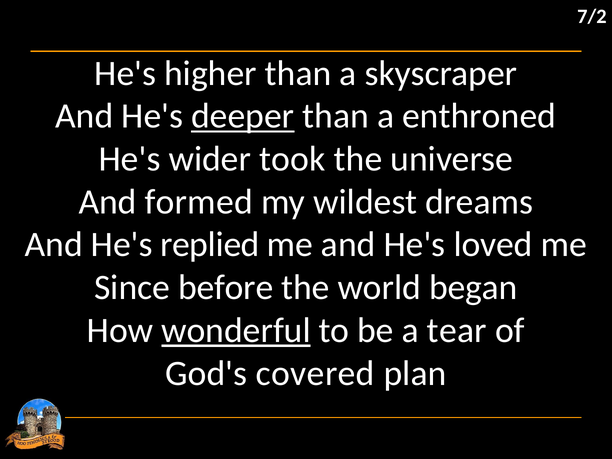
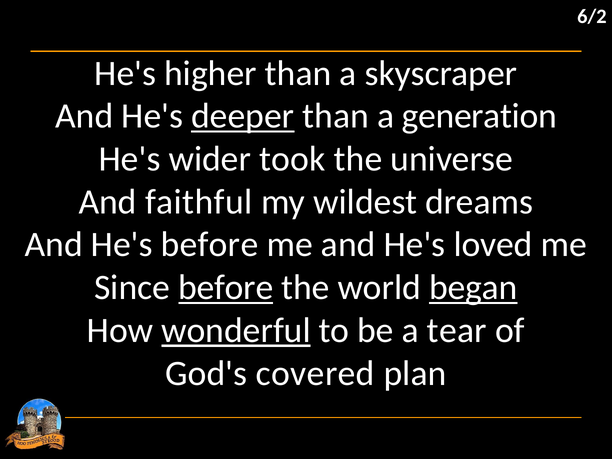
7/2: 7/2 -> 6/2 (592, 17)
enthroned: enthroned -> generation (479, 116)
formed: formed -> faithful (199, 202)
He's replied: replied -> before (210, 245)
before underline: none -> present (226, 288)
began underline: none -> present (473, 288)
